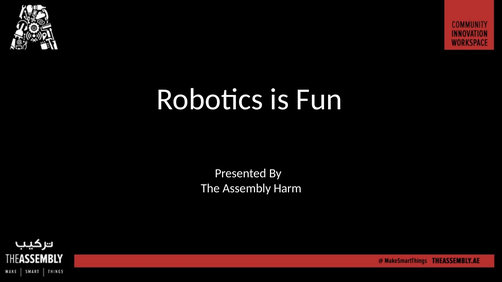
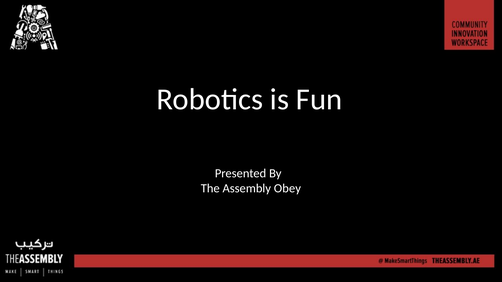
Harm: Harm -> Obey (287, 188)
